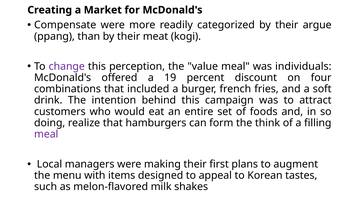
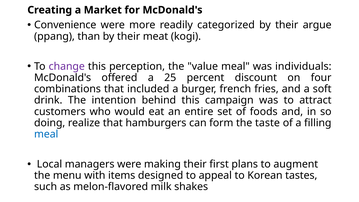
Compensate: Compensate -> Convenience (65, 25)
19: 19 -> 25 (170, 78)
think: think -> taste (267, 123)
meal colour: purple -> blue (46, 134)
